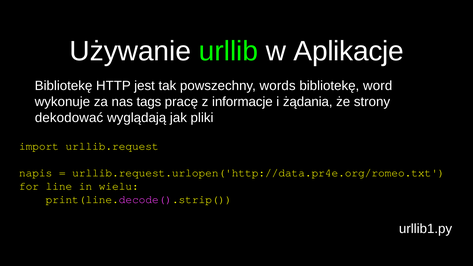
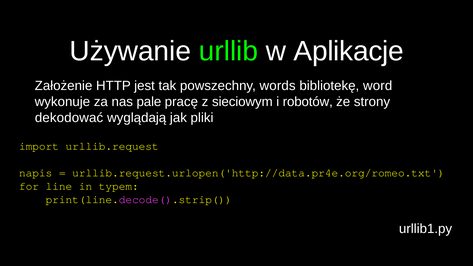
Bibliotekę: Bibliotekę -> Założenie (64, 86)
tags: tags -> pale (149, 102)
informacje: informacje -> sieciowym (242, 102)
żądania: żądania -> robotów (308, 102)
wielu: wielu -> typem (119, 186)
